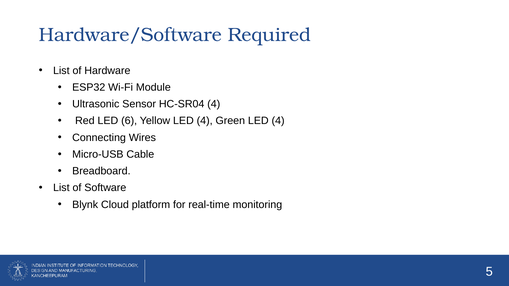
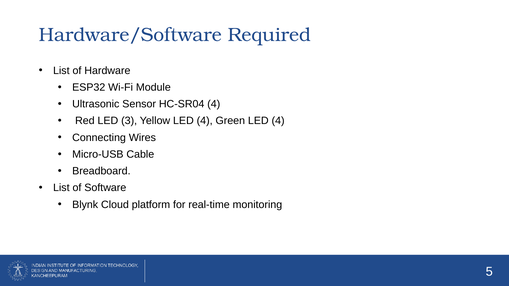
6: 6 -> 3 (129, 121)
